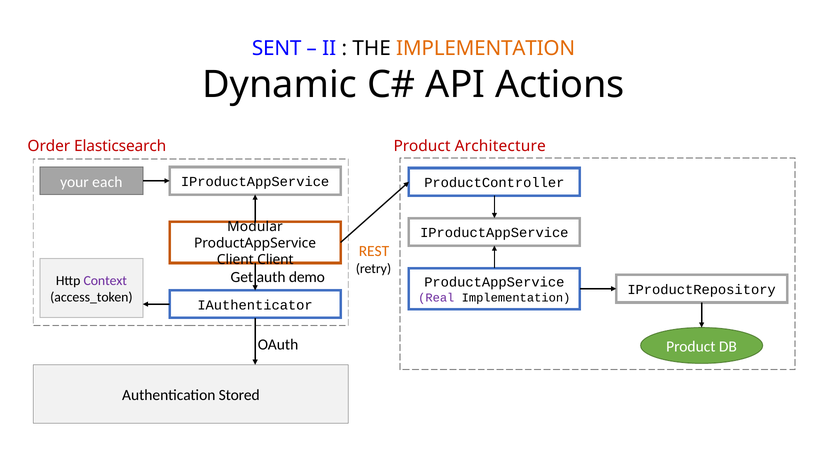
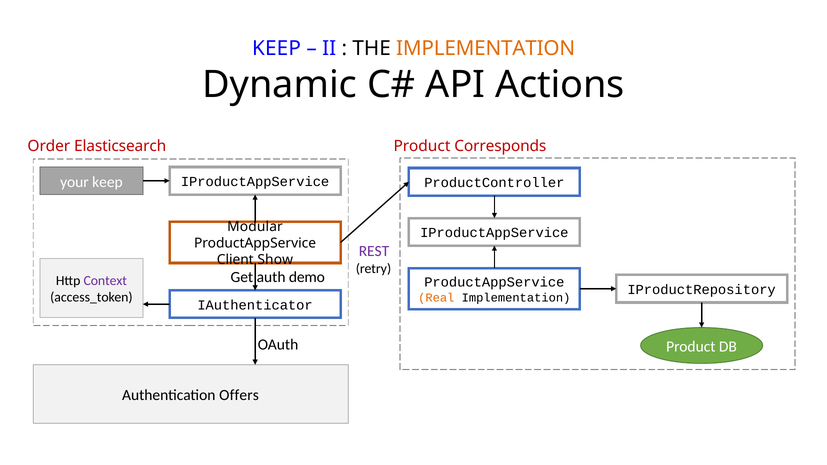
SENT: SENT -> KEEP (276, 48)
Architecture: Architecture -> Corresponds (500, 146)
your each: each -> keep (107, 182)
REST colour: orange -> purple (374, 251)
Client Client: Client -> Show (275, 260)
Real colour: purple -> orange (436, 298)
Stored: Stored -> Offers (239, 395)
